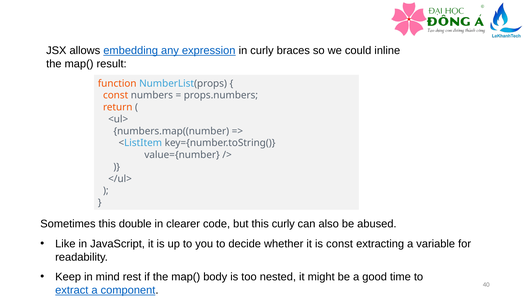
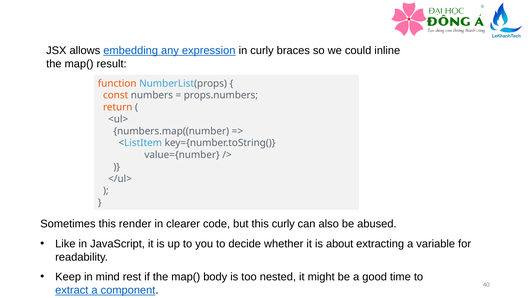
double: double -> render (135, 224)
is const: const -> about (340, 244)
